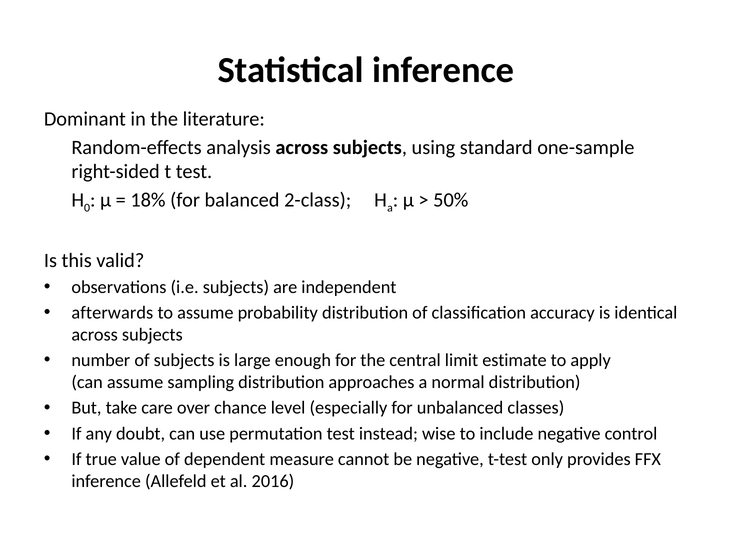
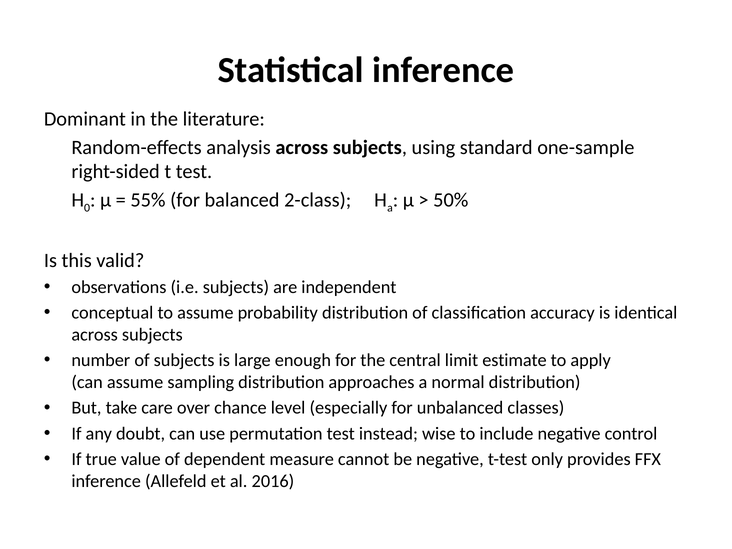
18%: 18% -> 55% (148, 200)
afterwards: afterwards -> conceptual (112, 313)
